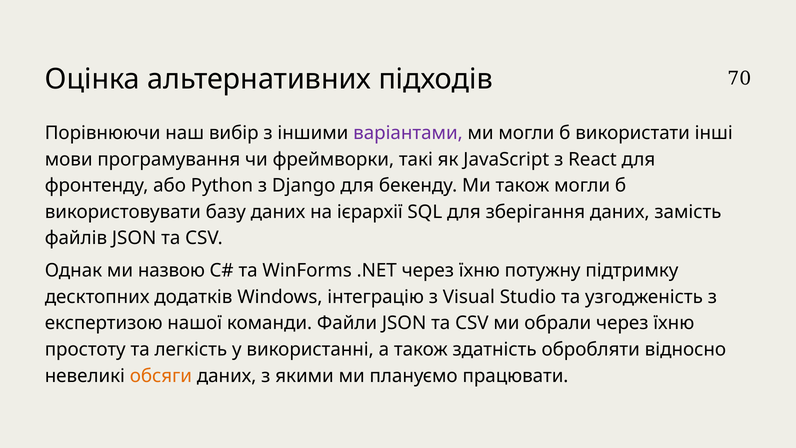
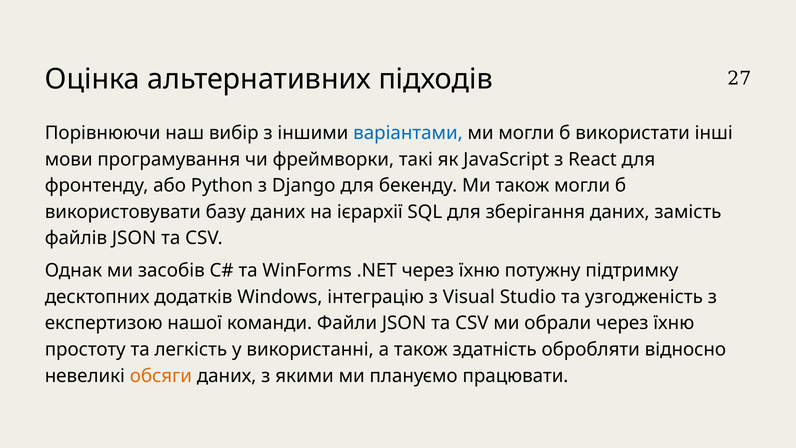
70: 70 -> 27 (739, 78)
варіантами colour: purple -> blue (408, 133)
назвою: назвою -> засобів (171, 270)
